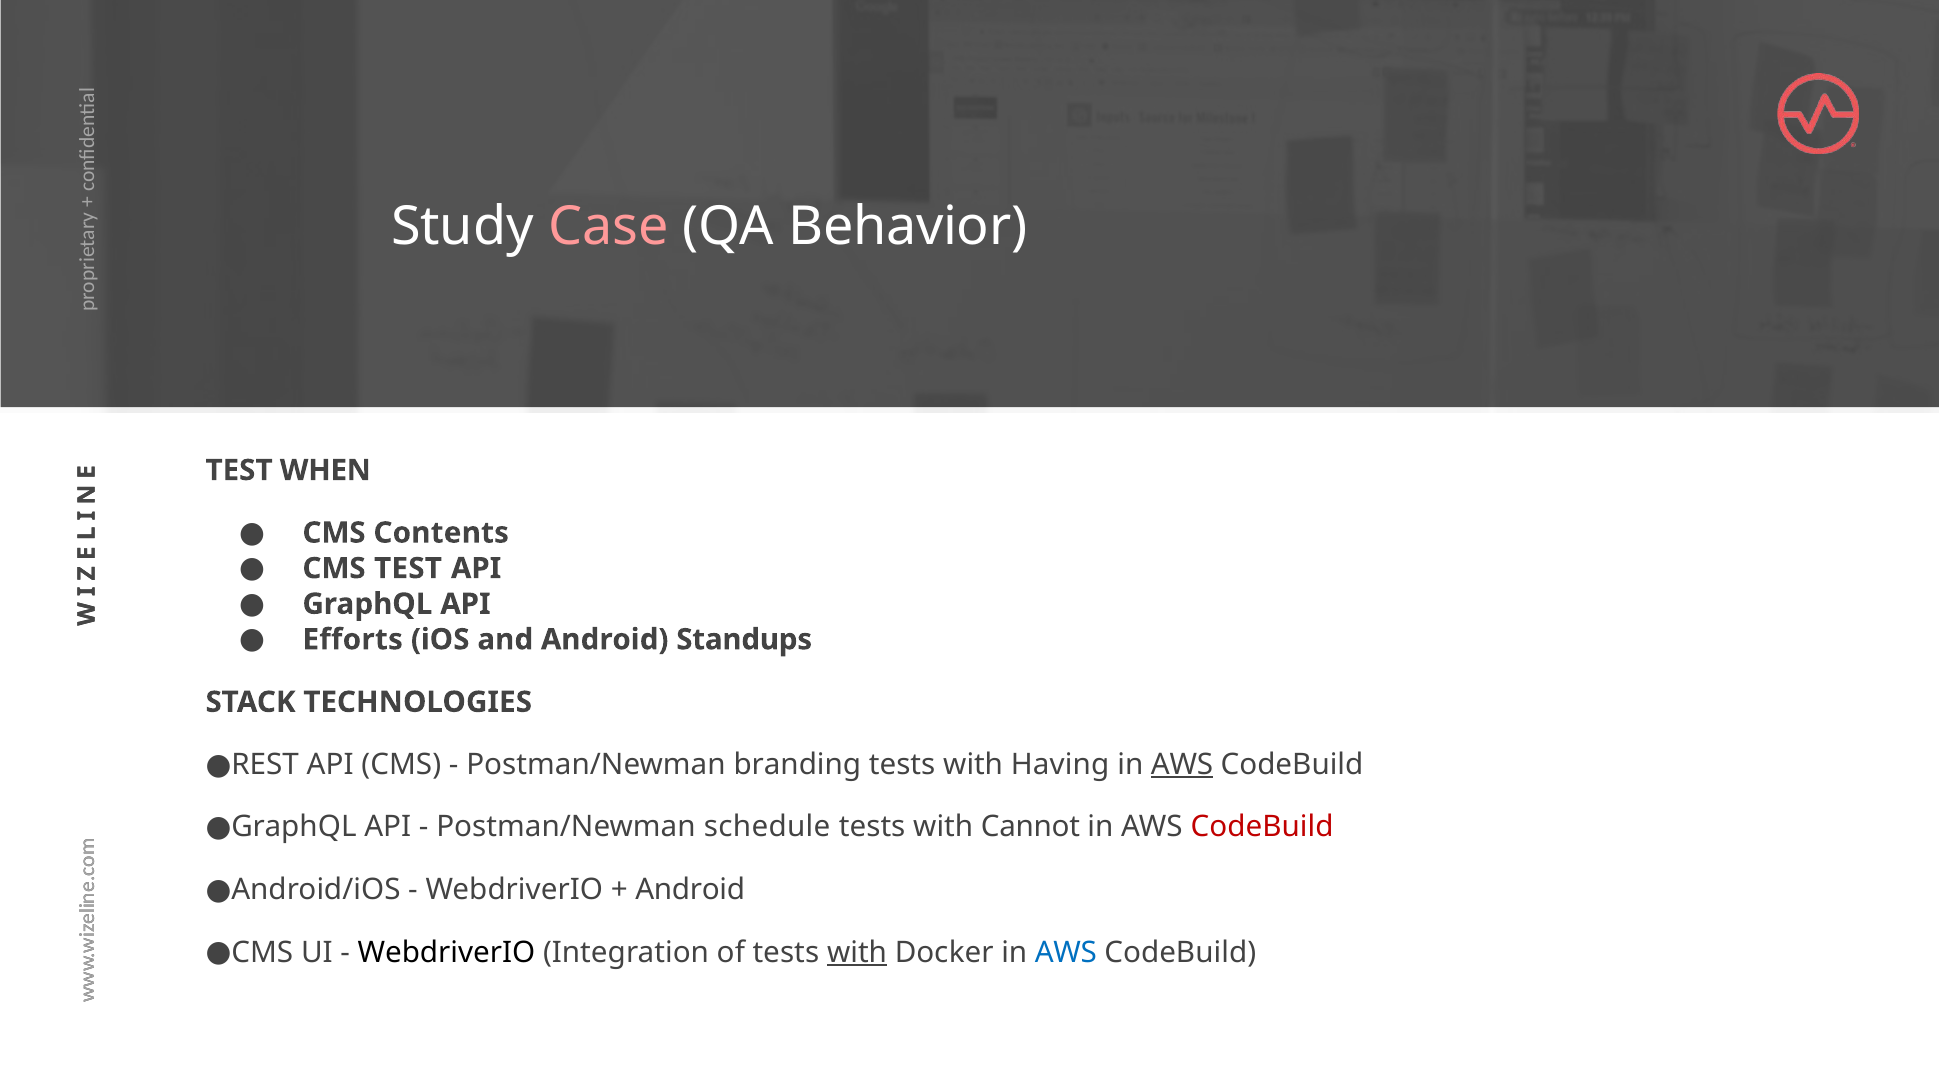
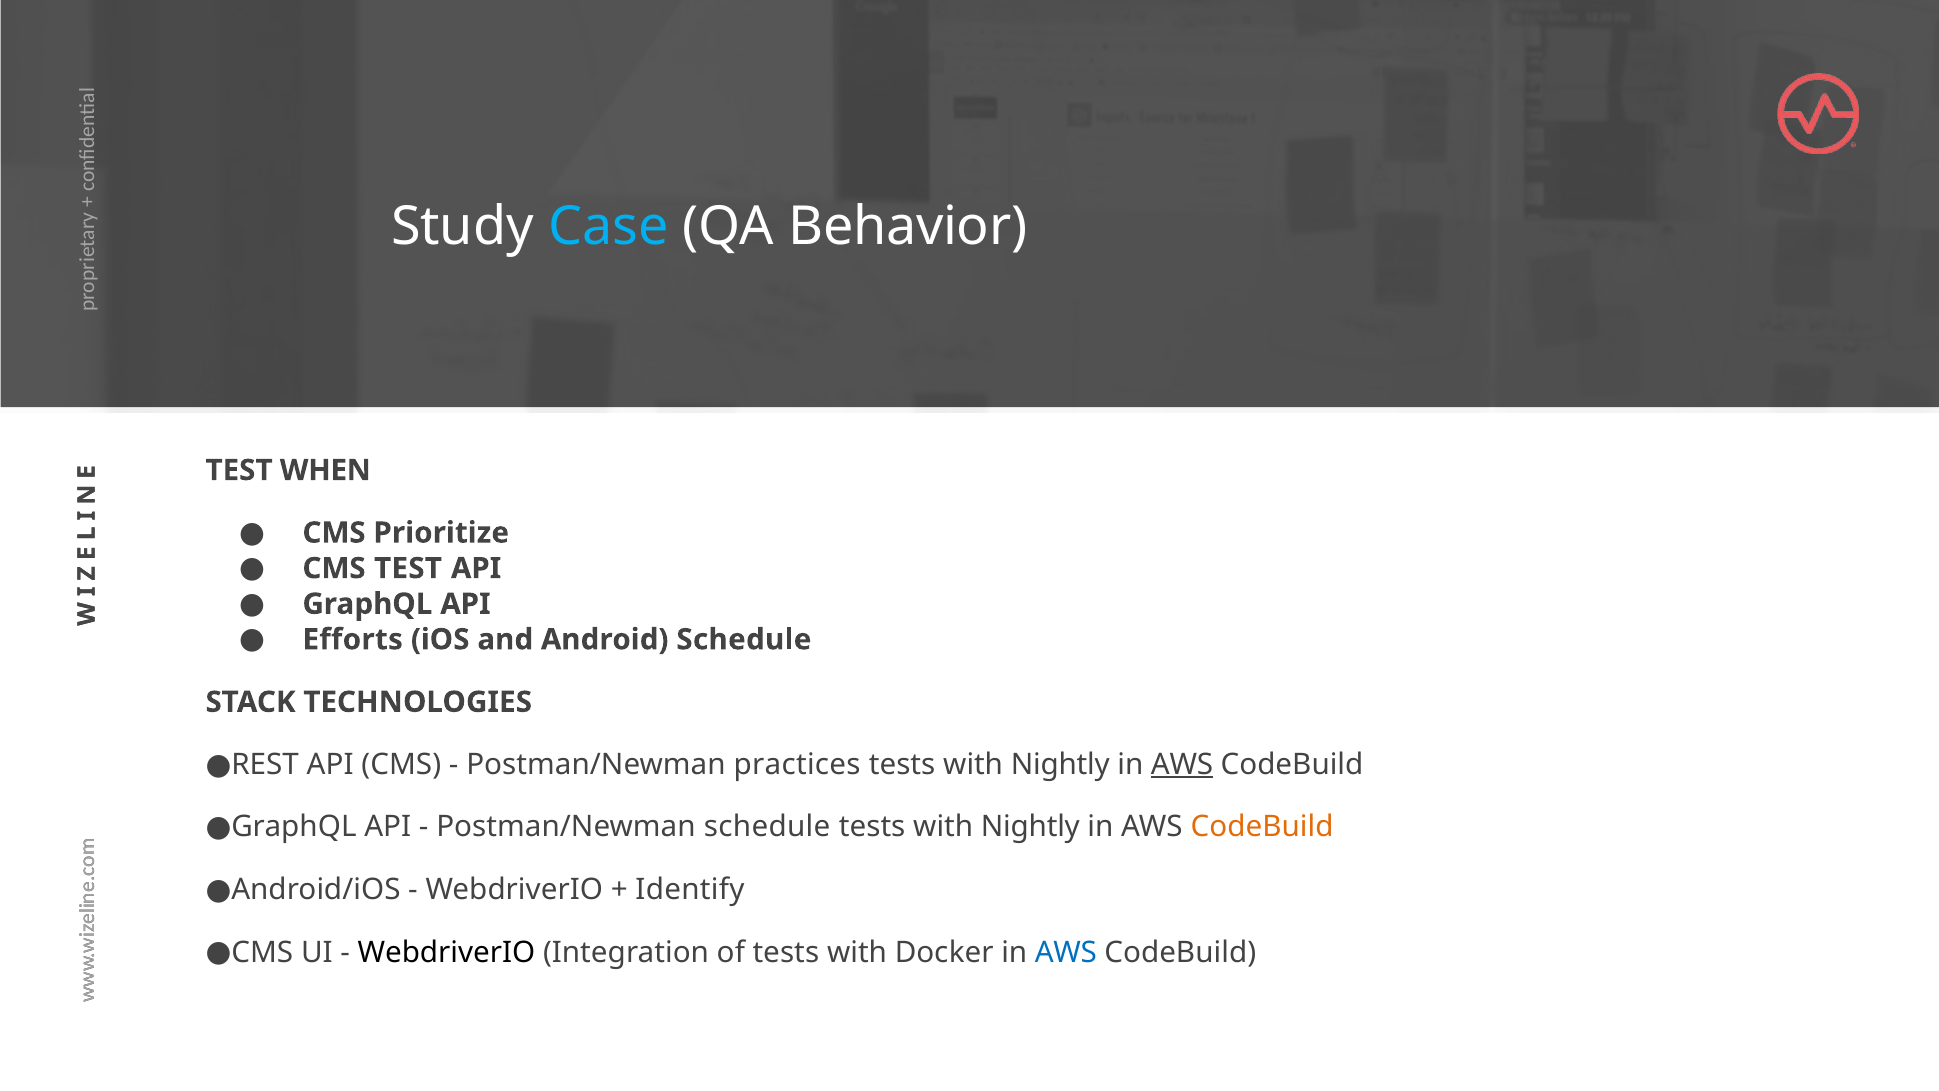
Case colour: pink -> light blue (608, 227)
Contents: Contents -> Prioritize (441, 533)
Android Standups: Standups -> Schedule (744, 639)
branding: branding -> practices (797, 764)
Having: Having -> Nightly (1060, 764)
Cannot: Cannot -> Nightly (1030, 827)
CodeBuild colour: red -> orange (1262, 827)
Android: Android -> Identify (690, 889)
with underline: present -> none (857, 952)
